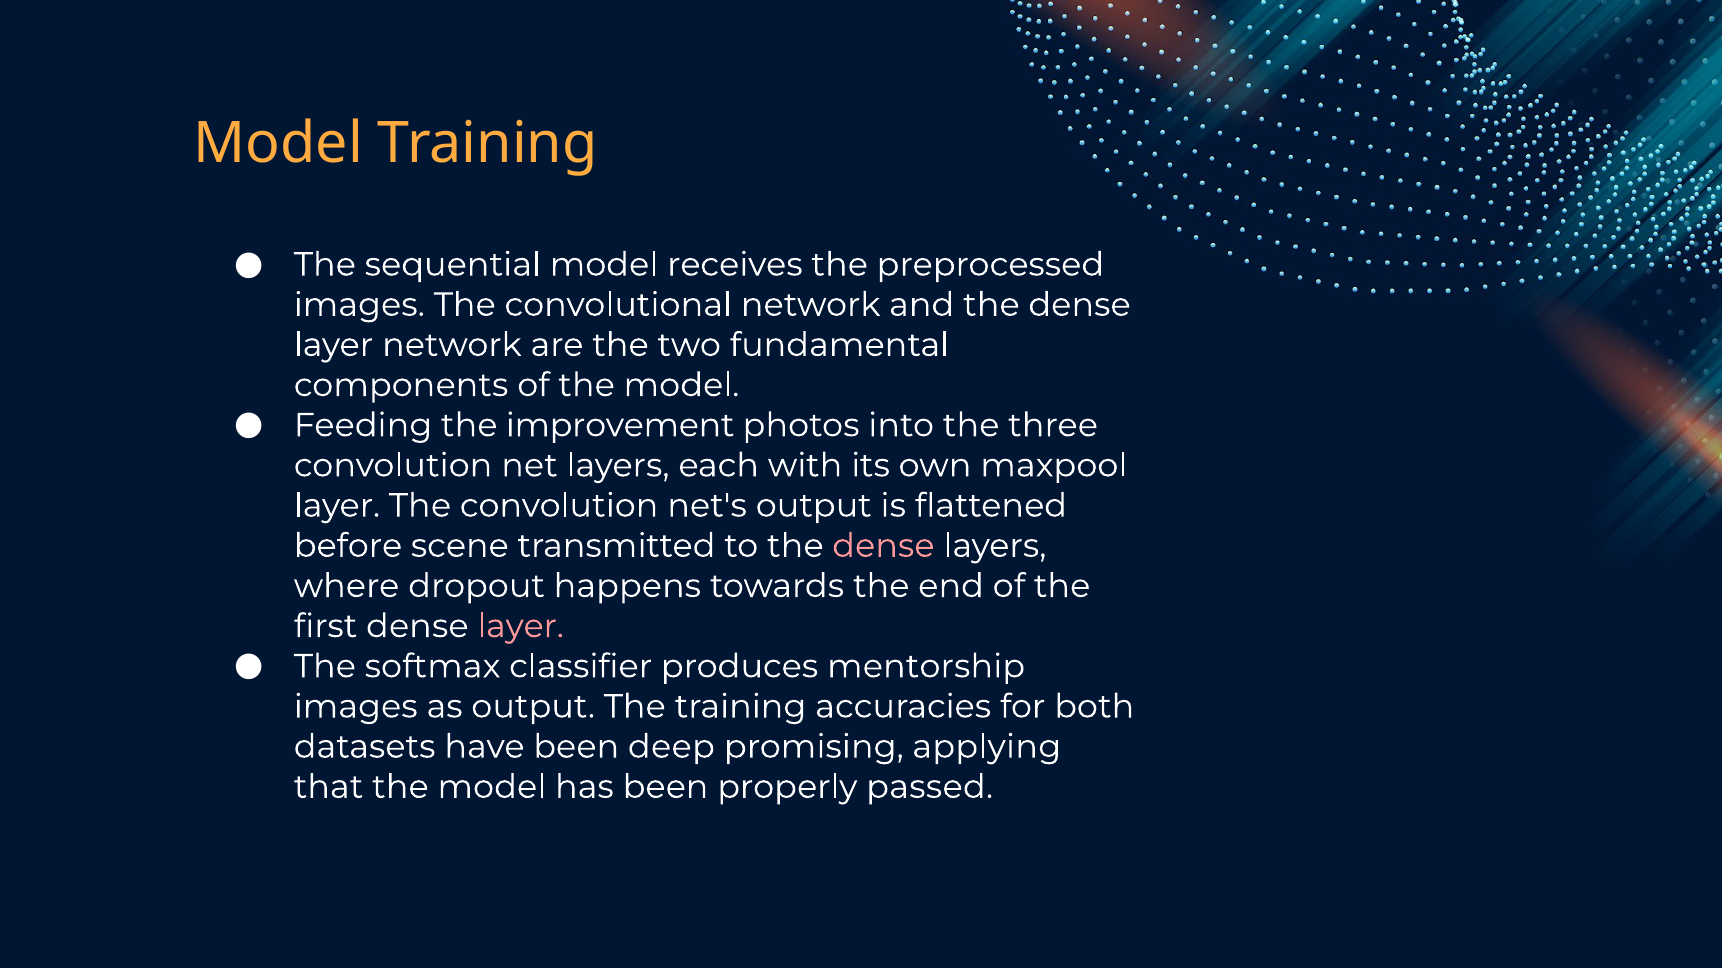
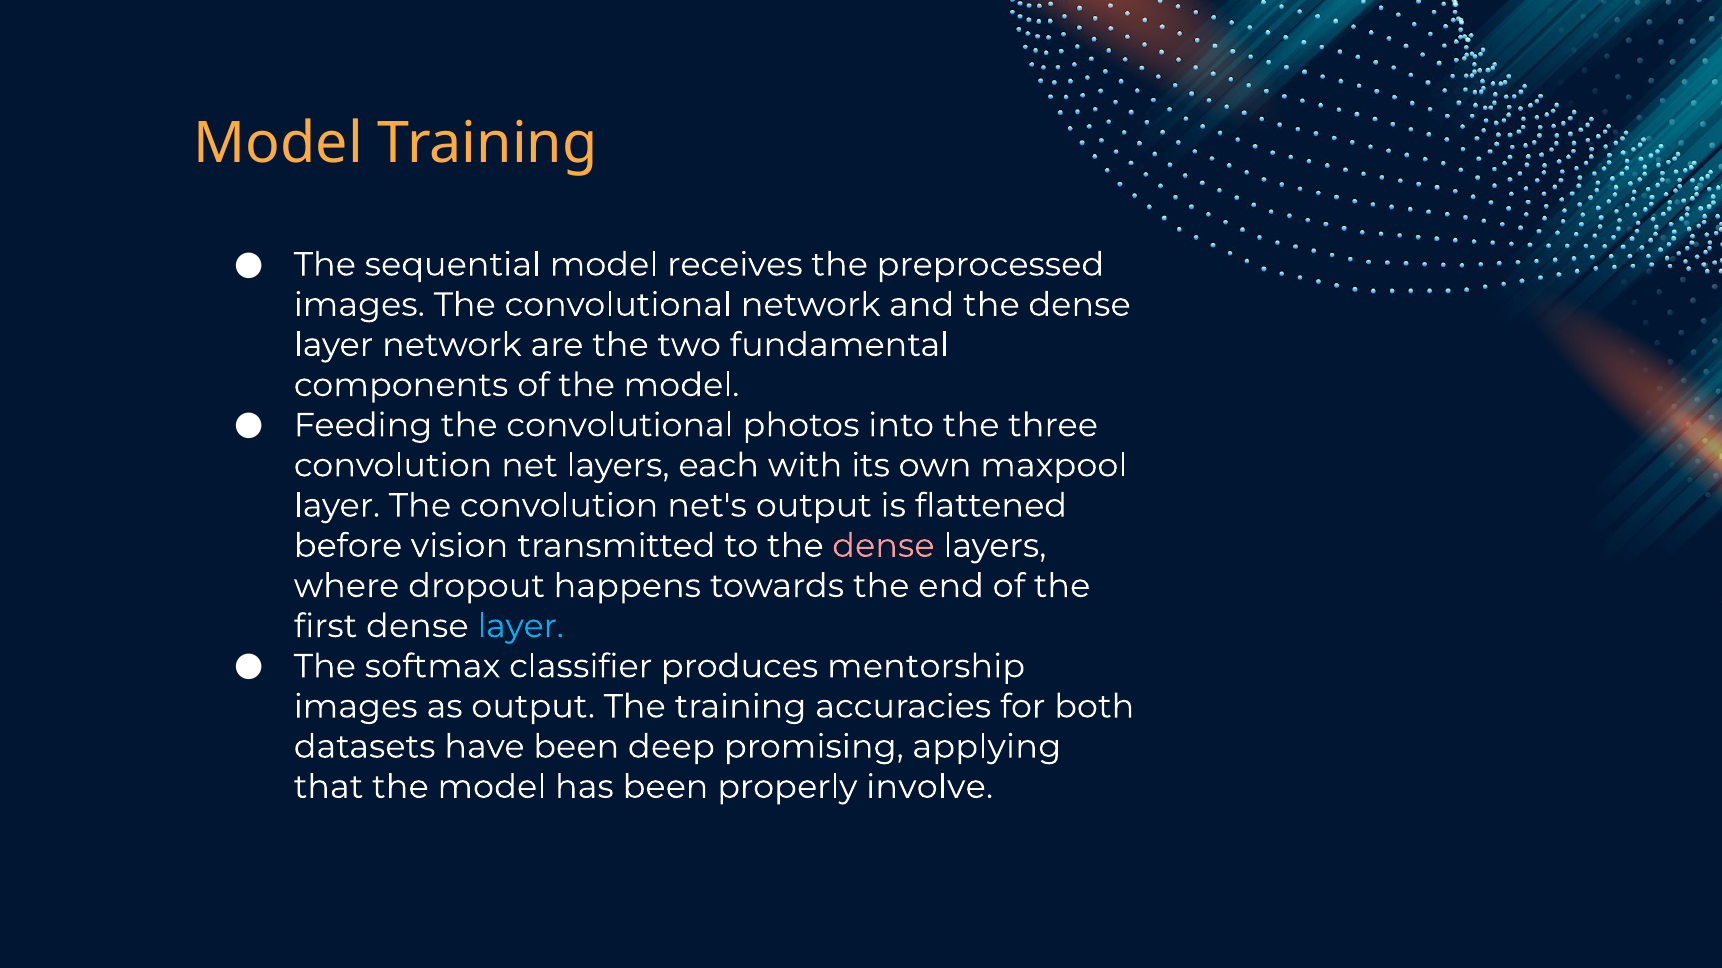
Feeding the improvement: improvement -> convolutional (620, 426)
scene: scene -> vision (460, 546)
layer colour: pink -> light blue (521, 627)
passed: passed -> involve (930, 787)
